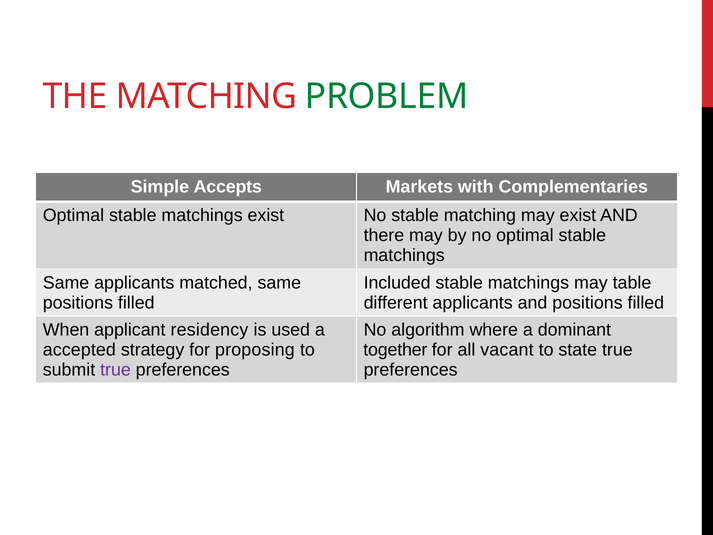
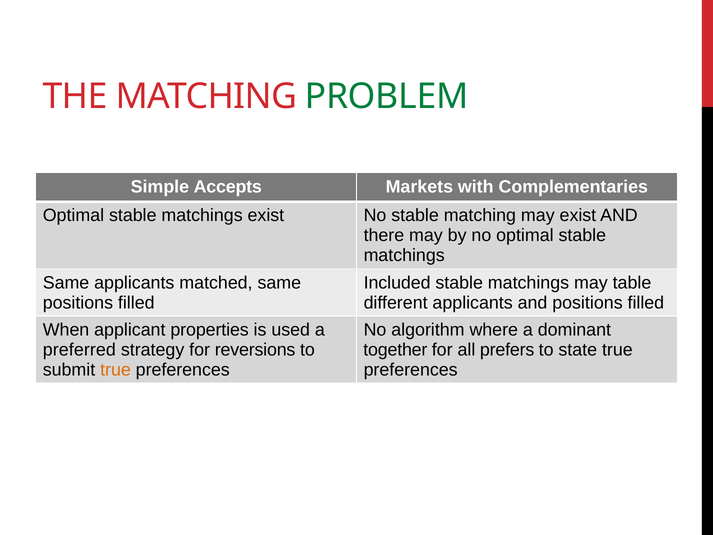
residency: residency -> properties (210, 330)
accepted: accepted -> preferred (79, 350)
proposing: proposing -> reversions (255, 350)
vacant: vacant -> prefers (507, 350)
true colour: purple -> orange (115, 370)
